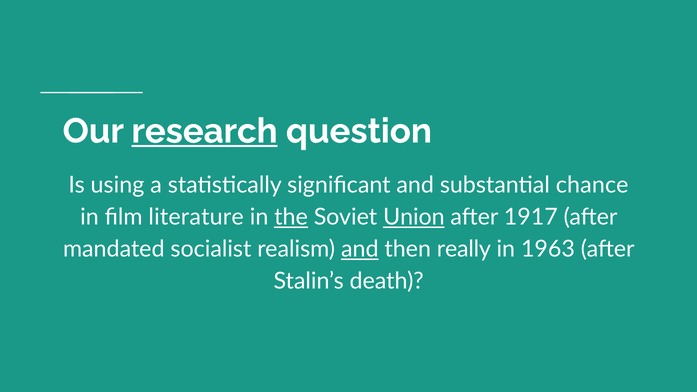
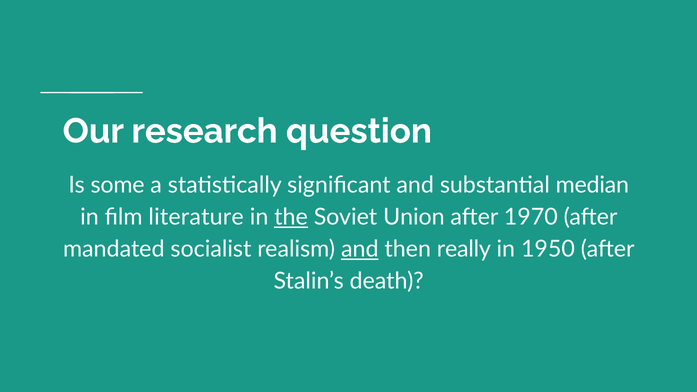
research underline: present -> none (205, 131)
using: using -> some (118, 185)
chance: chance -> median (592, 185)
Union underline: present -> none (414, 217)
1917: 1917 -> 1970 (531, 217)
1963: 1963 -> 1950 (548, 249)
